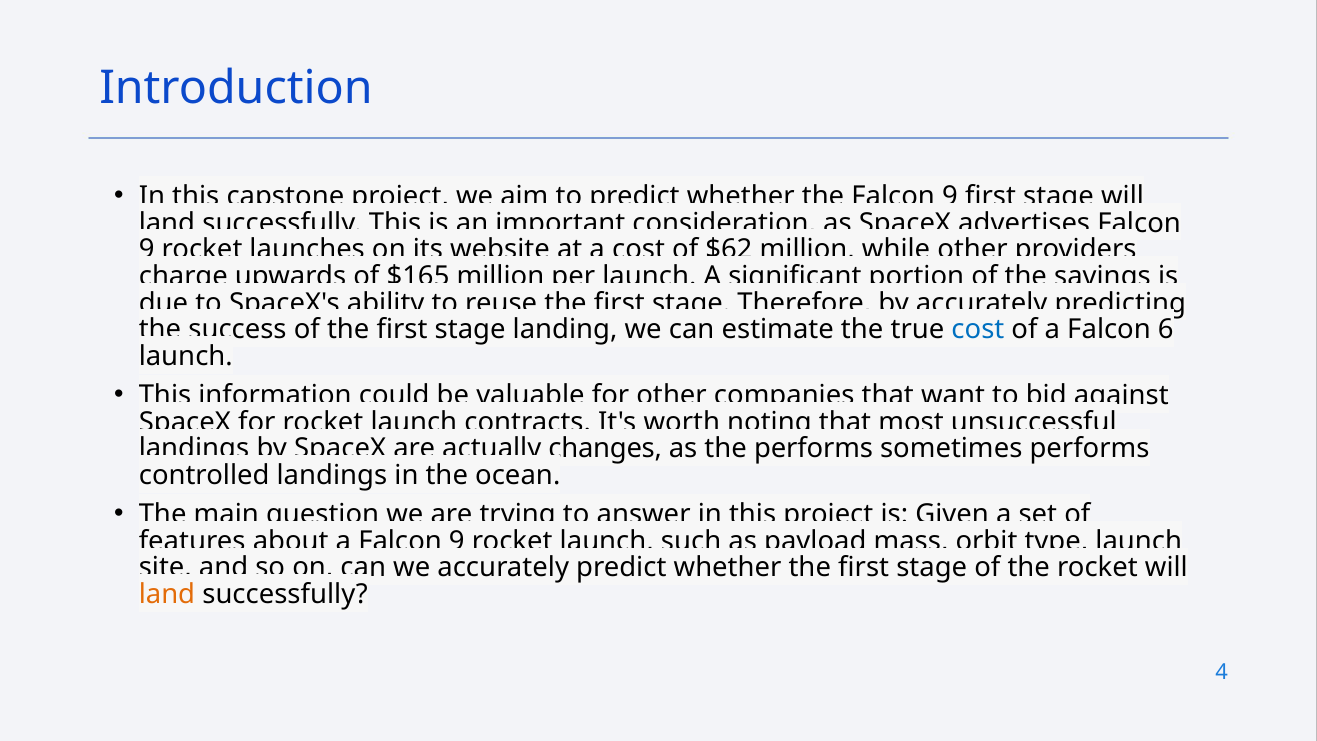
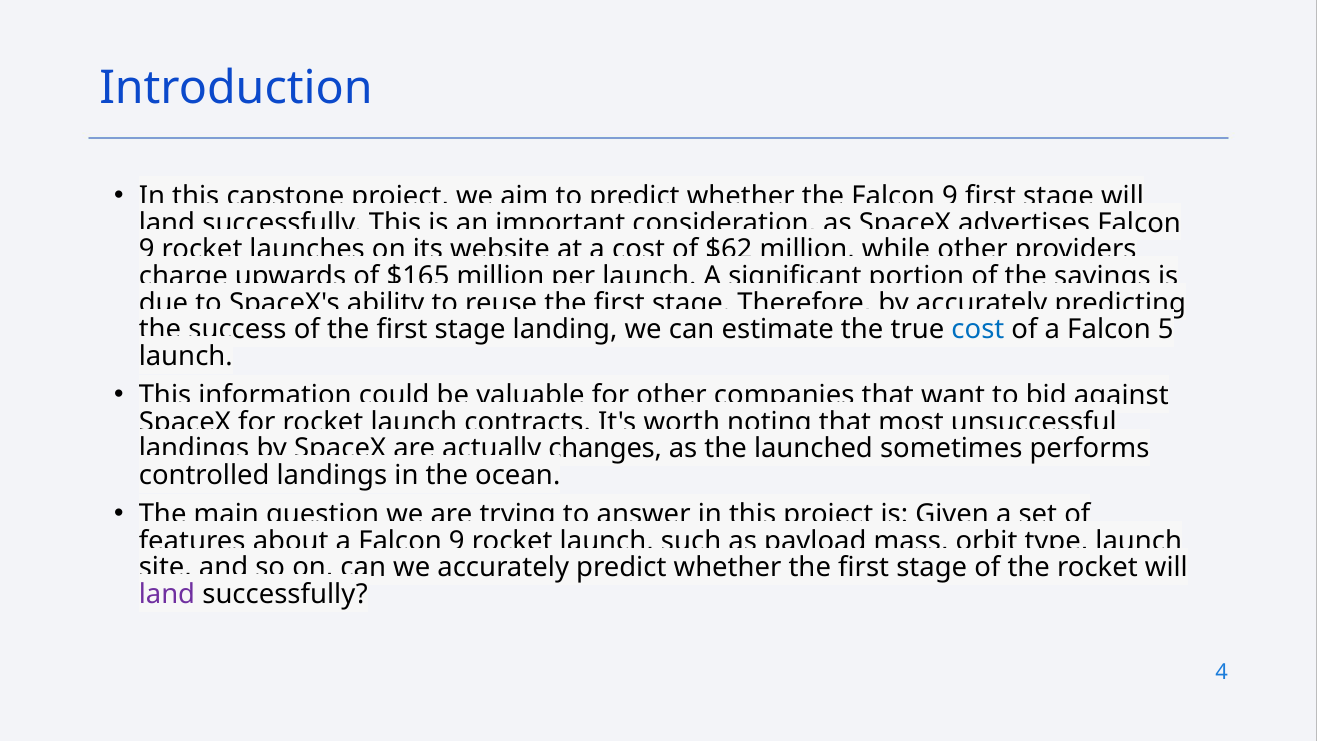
6: 6 -> 5 (1166, 330)
the performs: performs -> launched (813, 449)
land colour: orange -> purple (167, 594)
